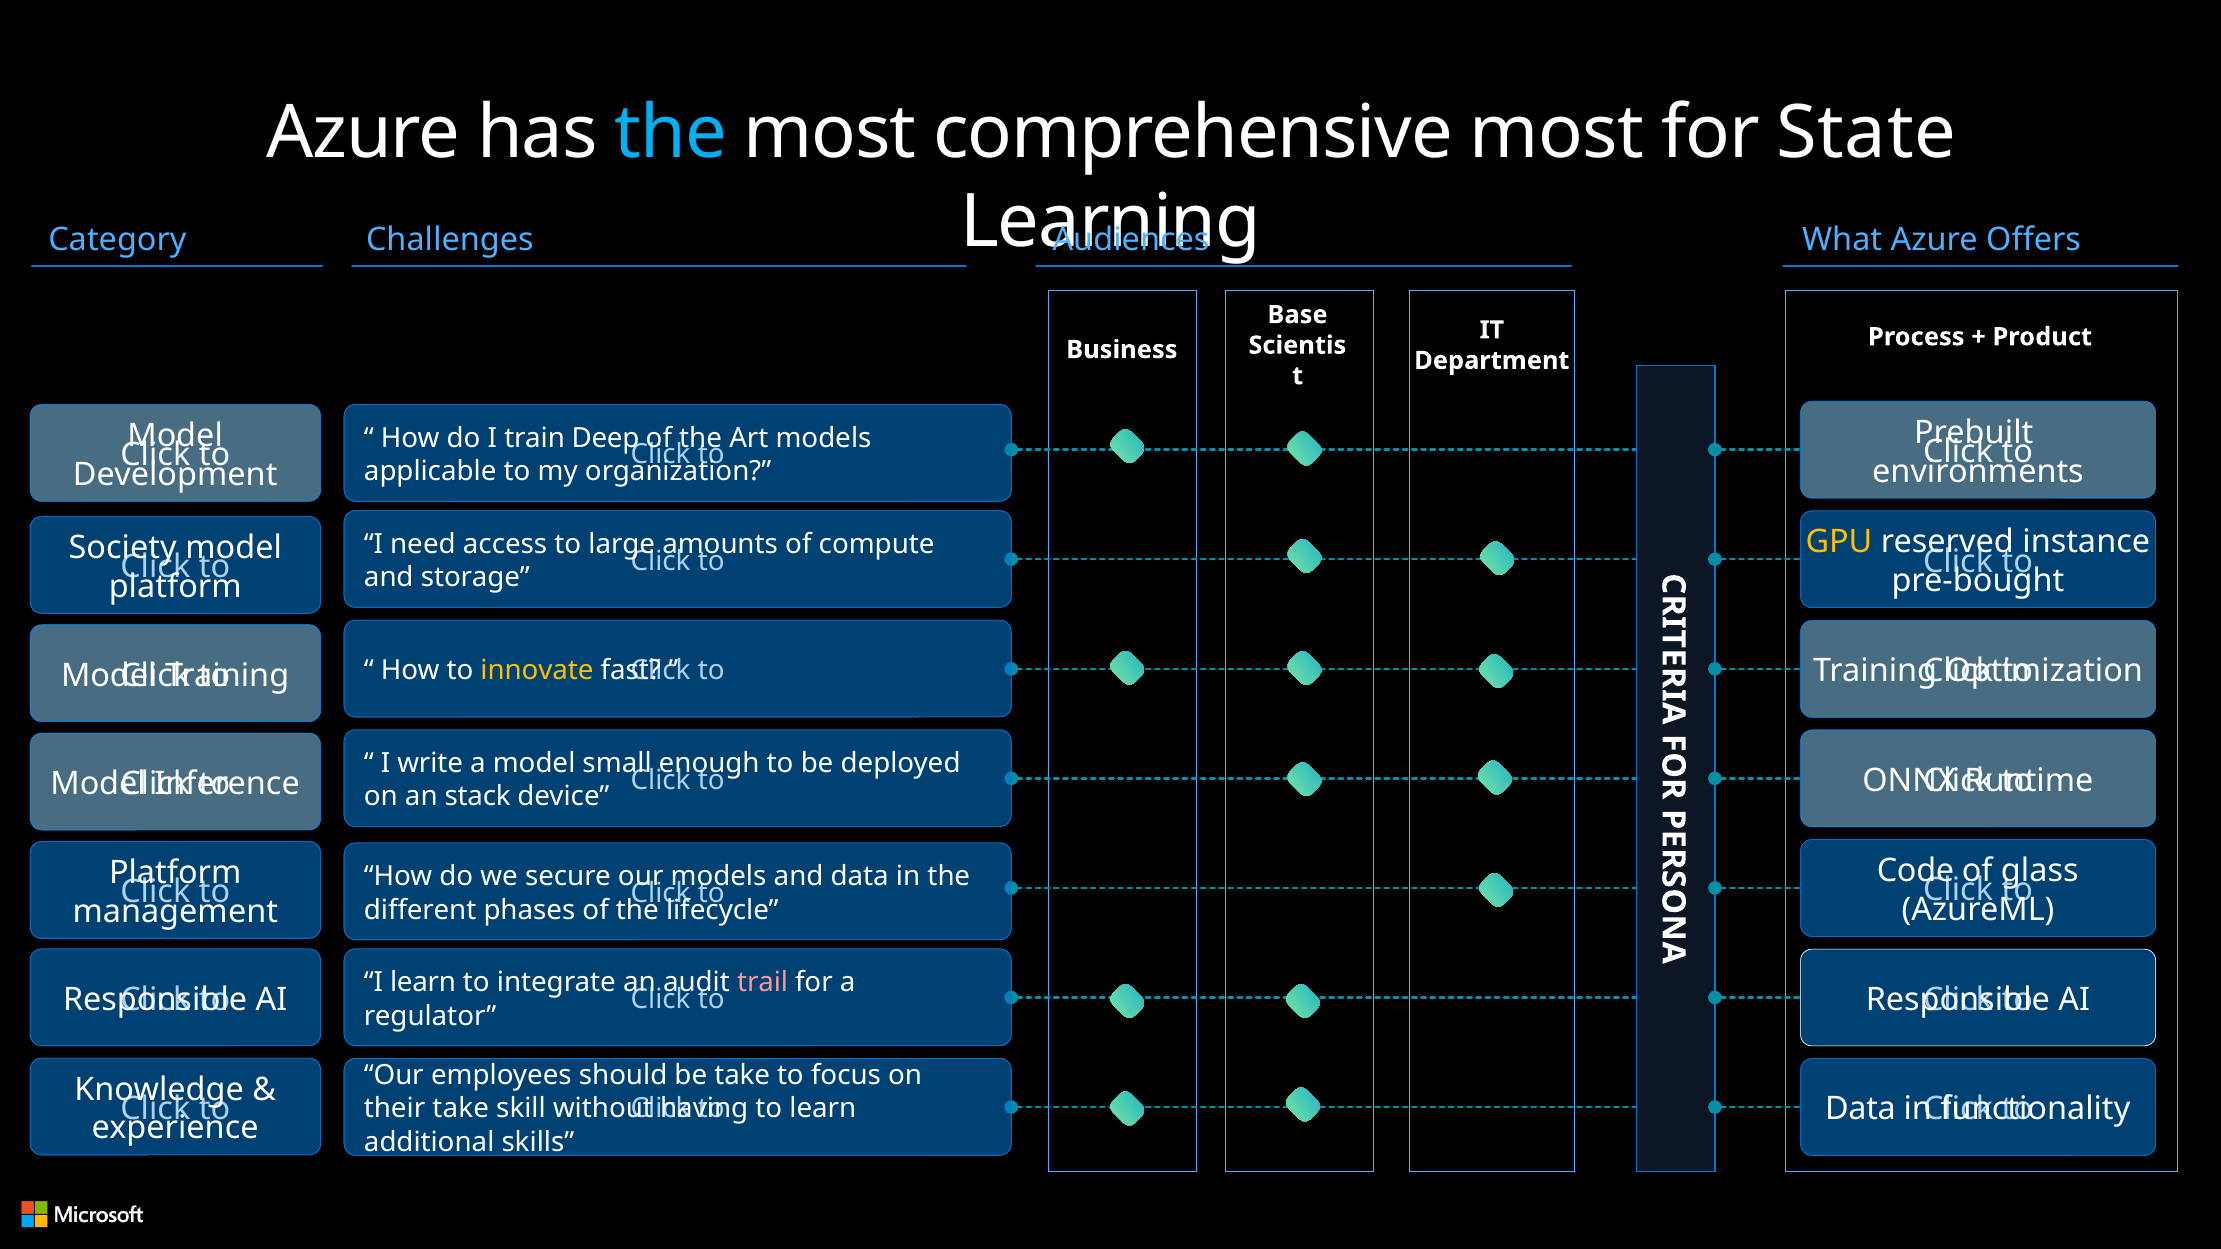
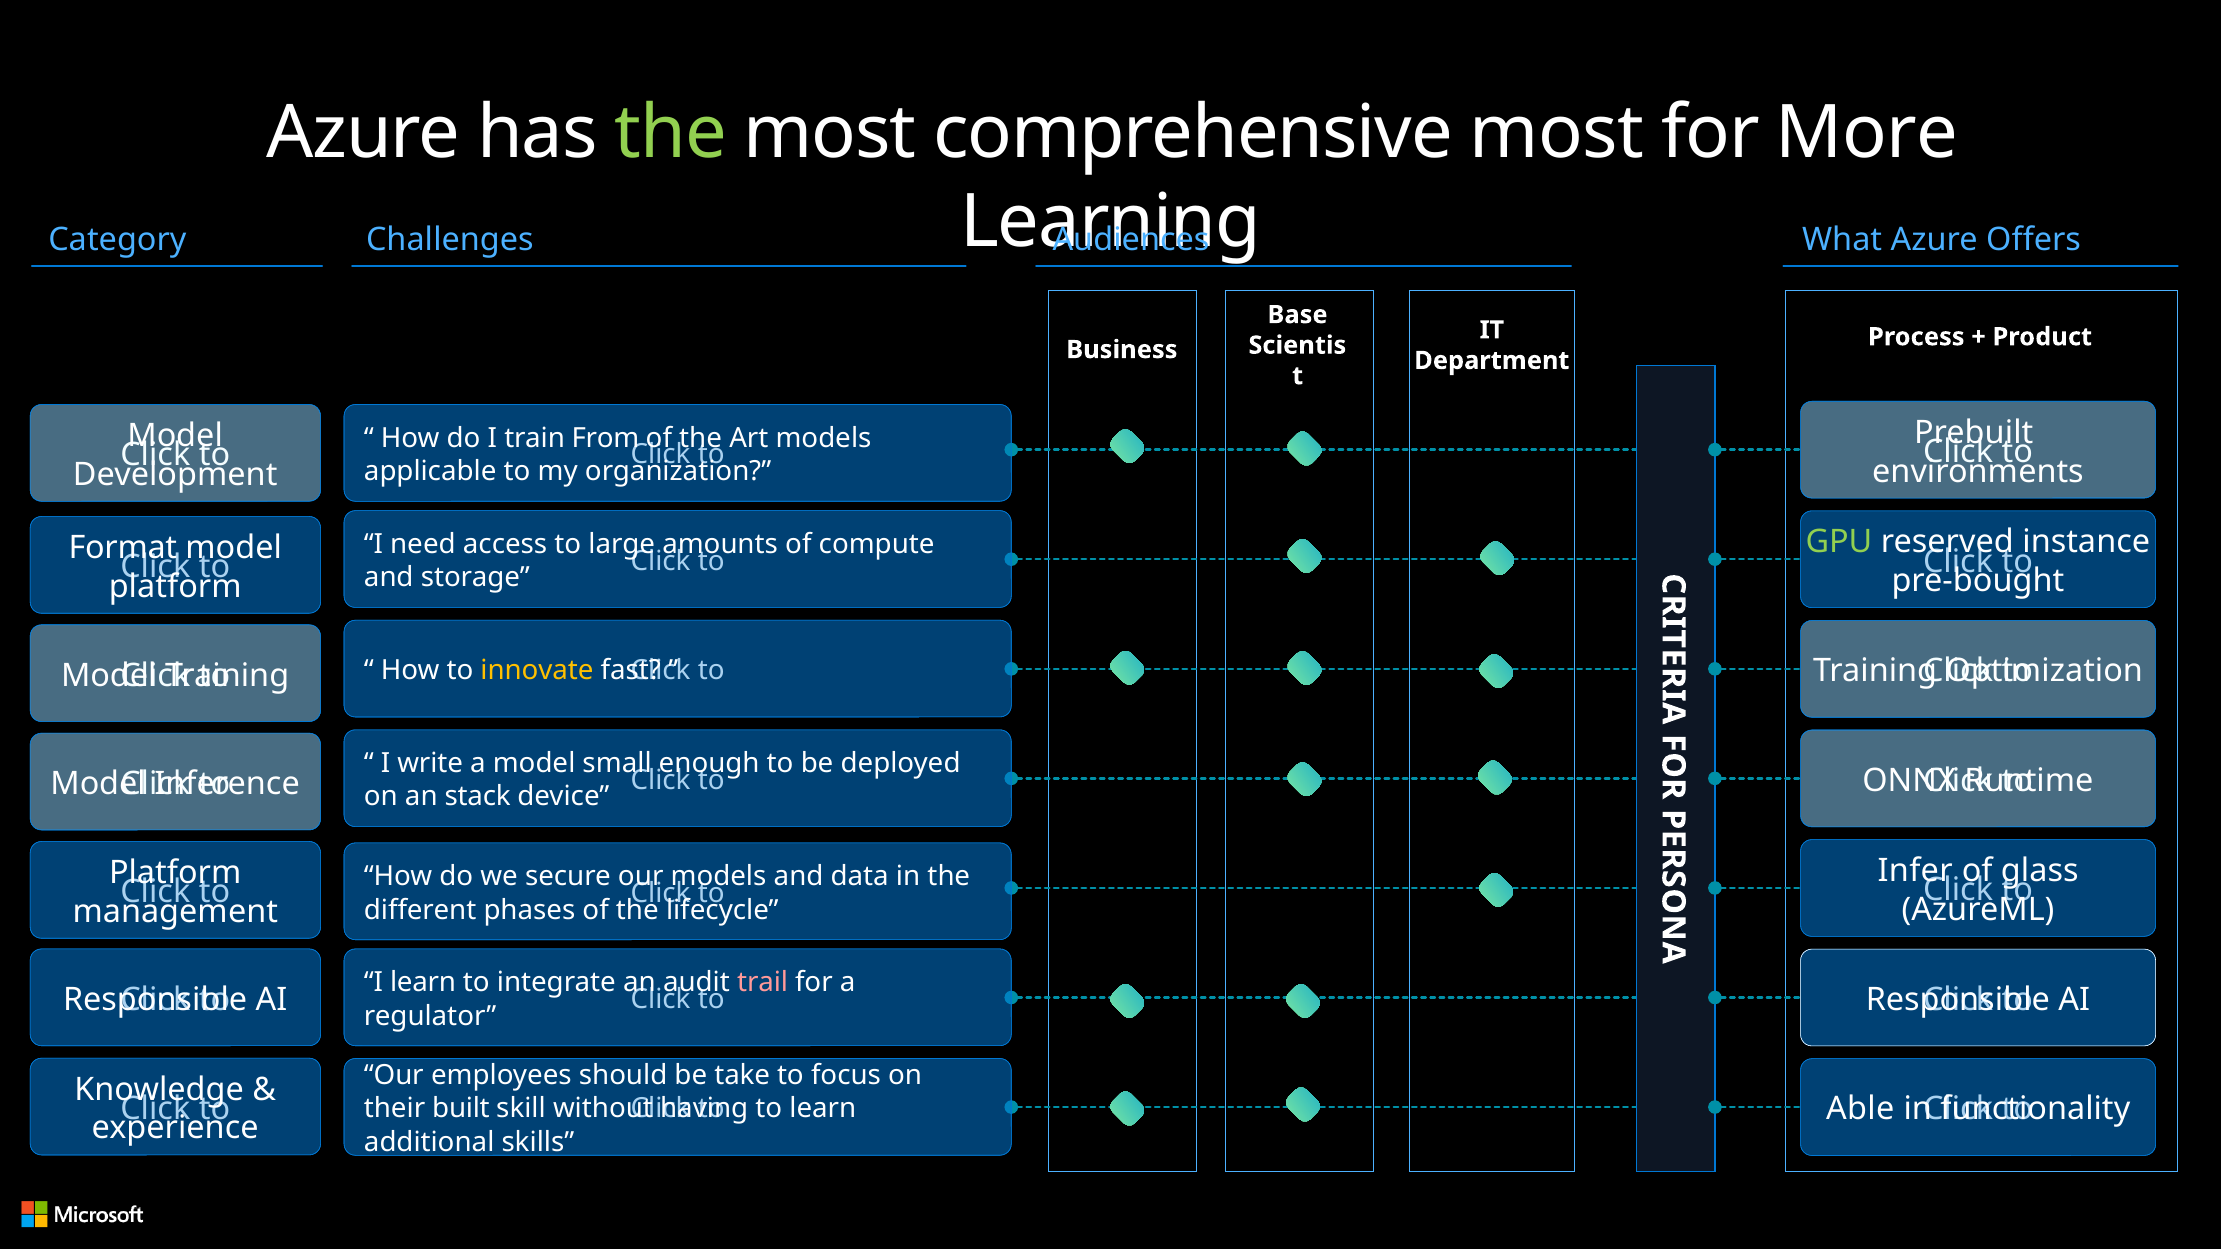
the colour: light blue -> light green (671, 133)
State: State -> More (1867, 133)
Deep: Deep -> From (605, 438)
GPU colour: yellow -> light green (1839, 542)
Society: Society -> Format (123, 548)
Code: Code -> Infer (1915, 871)
Data: Data -> Able (1860, 1110)
their take: take -> built (461, 1109)
